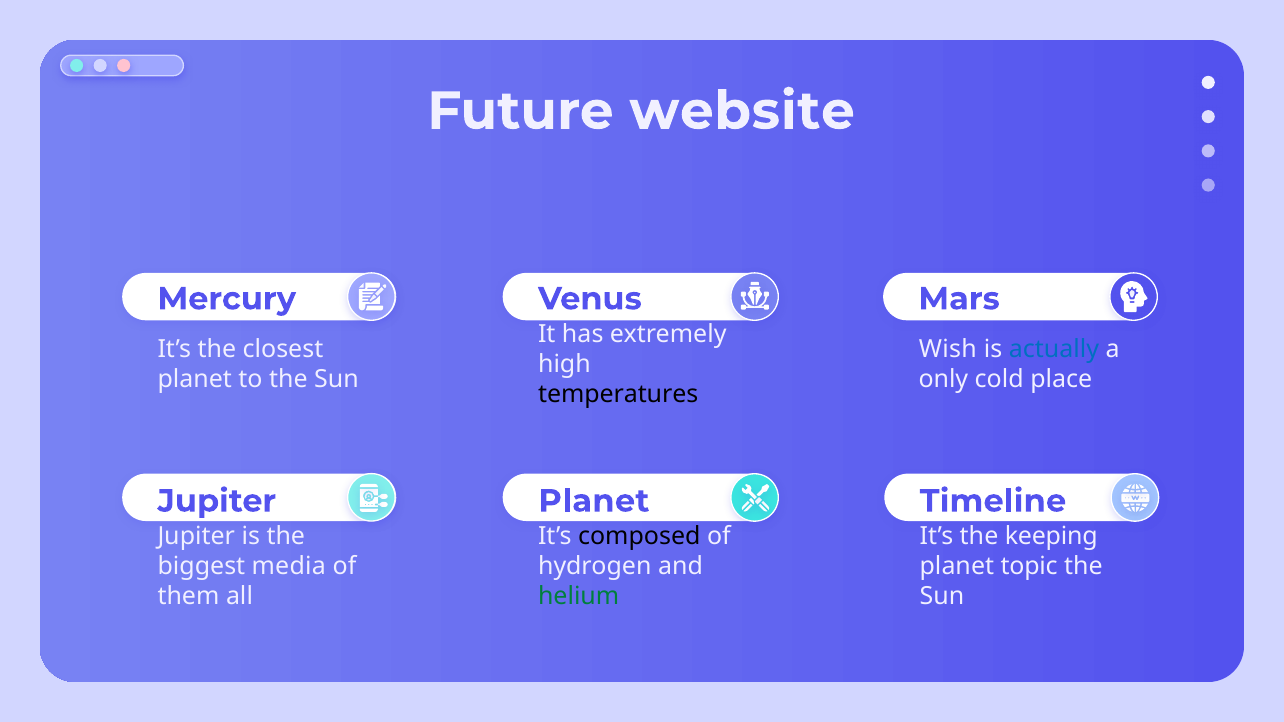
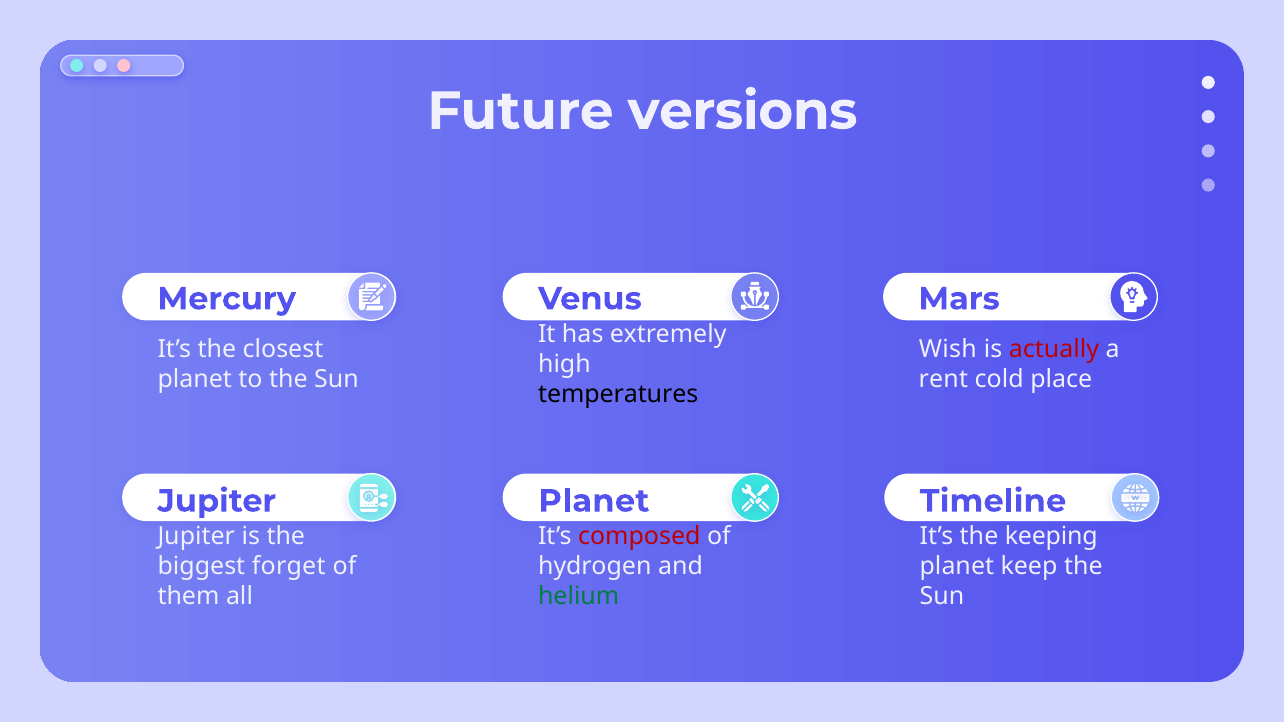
website: website -> versions (743, 111)
actually colour: blue -> red (1054, 349)
only: only -> rent (943, 379)
composed colour: black -> red (639, 536)
media: media -> forget (289, 566)
topic: topic -> keep (1029, 566)
